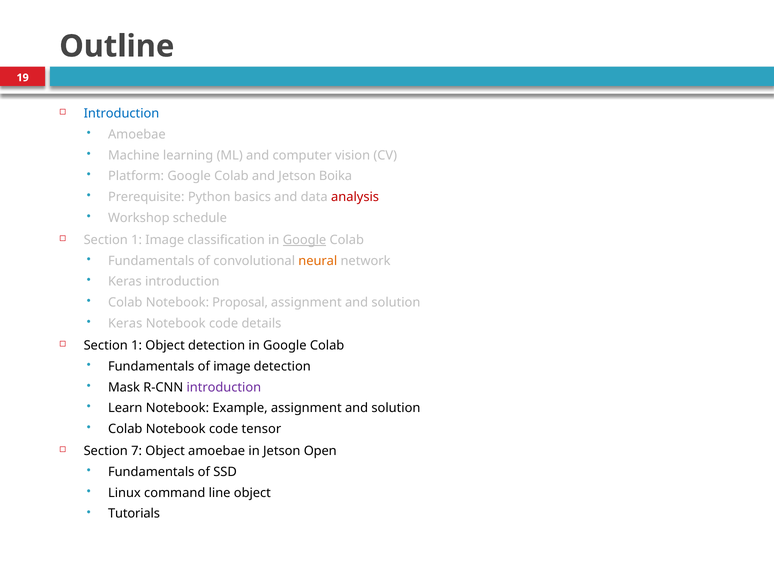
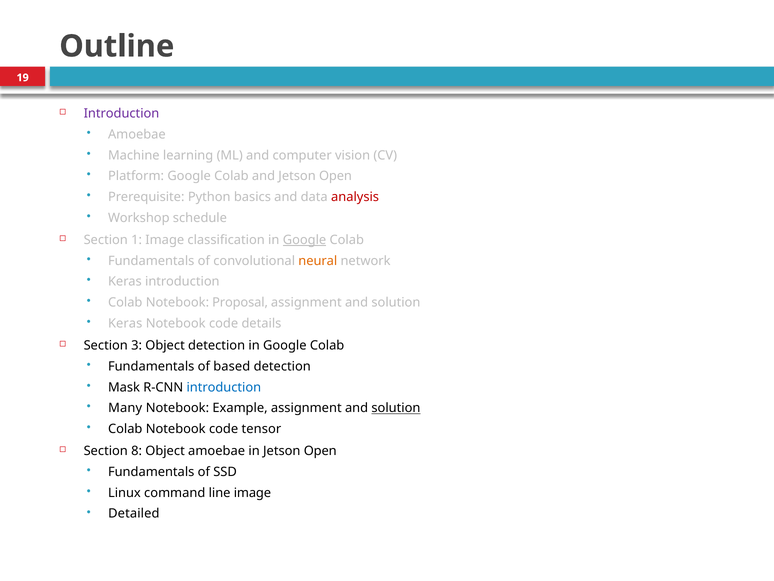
Introduction colour: blue -> purple (121, 114)
and Jetson Boika: Boika -> Open (335, 176)
1: 1 -> 3 (137, 345)
of image: image -> based (232, 366)
introduction colour: purple -> blue (224, 387)
Learn: Learn -> Many (125, 408)
solution underline: none -> present (396, 408)
7: 7 -> 8 (137, 451)
line object: object -> image (252, 492)
Tutorials: Tutorials -> Detailed (134, 513)
